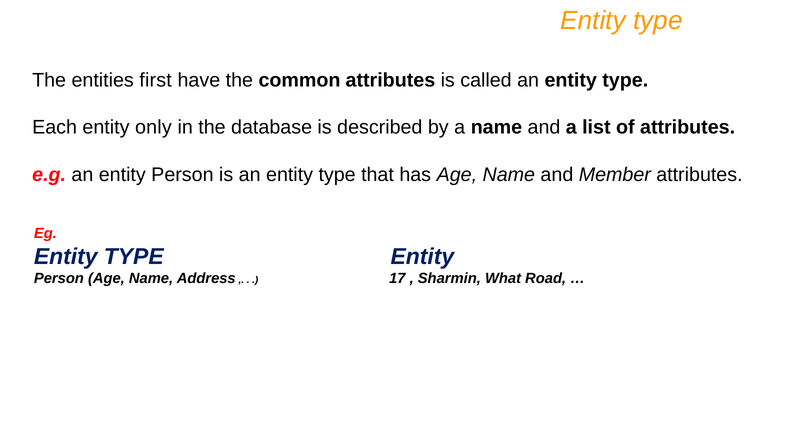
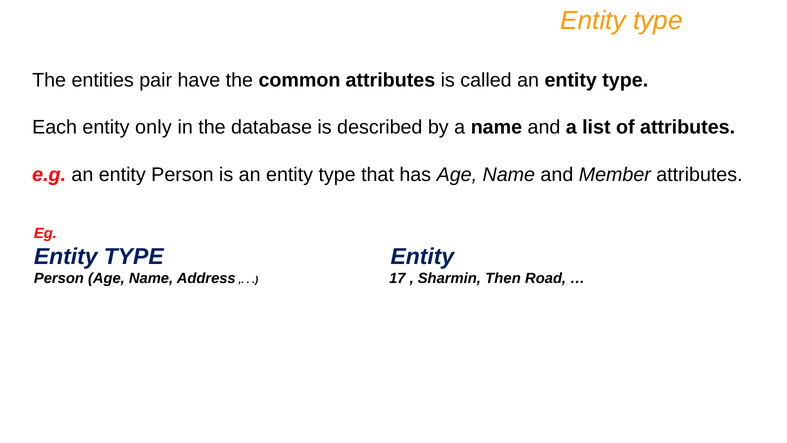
first: first -> pair (156, 80)
What: What -> Then (503, 278)
